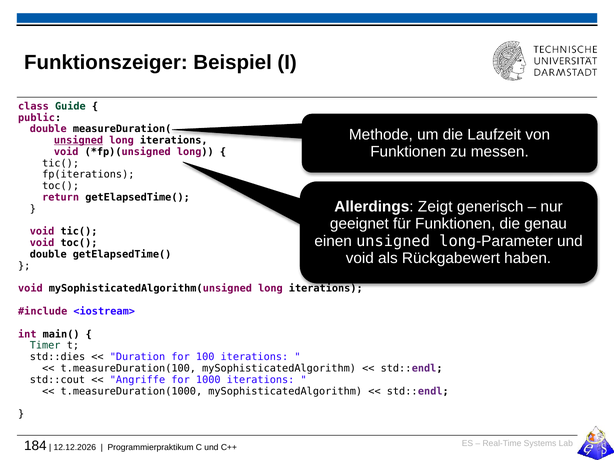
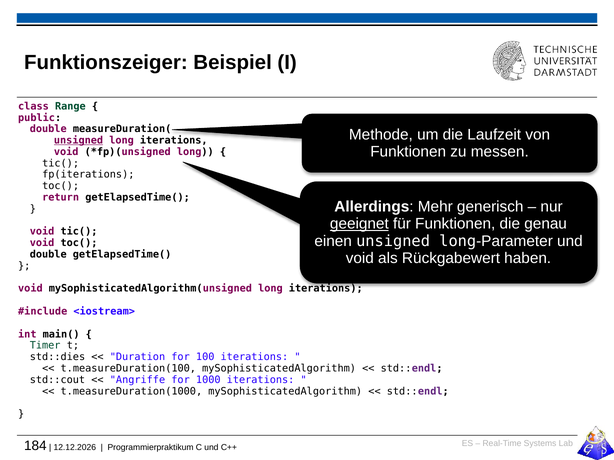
Guide: Guide -> Range (70, 106)
Zeigt: Zeigt -> Mehr (435, 207)
geeignet underline: none -> present (359, 224)
